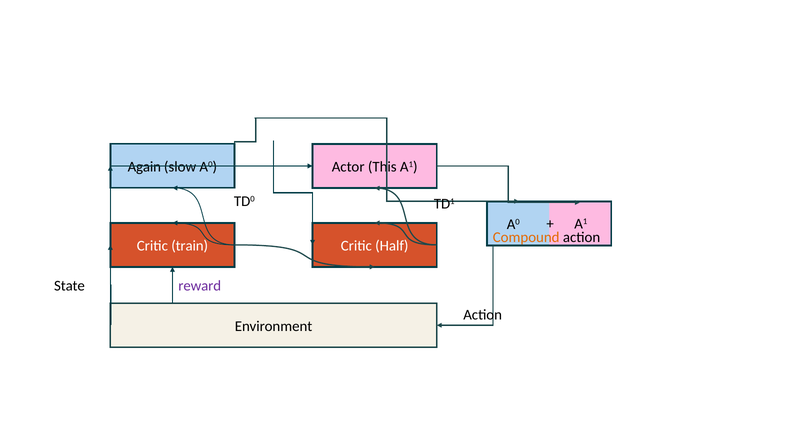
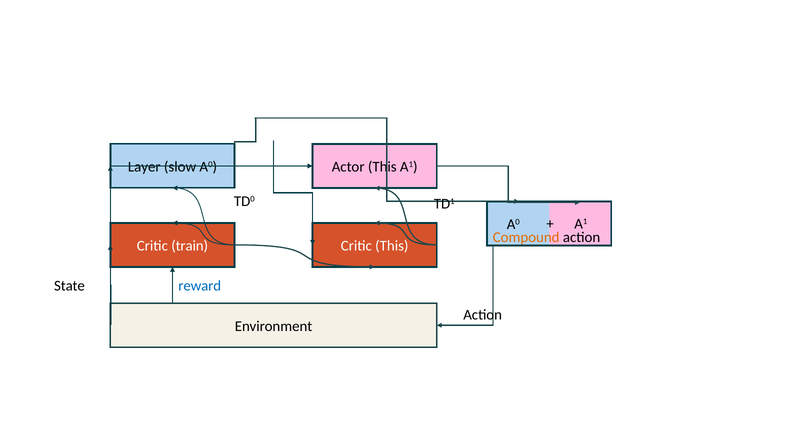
Again: Again -> Layer (144, 167)
Critic Half: Half -> This (392, 246)
reward colour: purple -> blue (200, 286)
